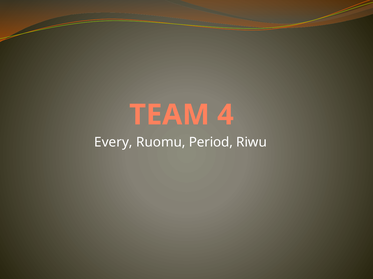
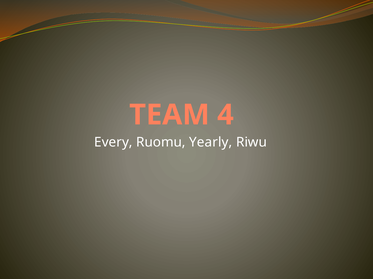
Period: Period -> Yearly (211, 143)
